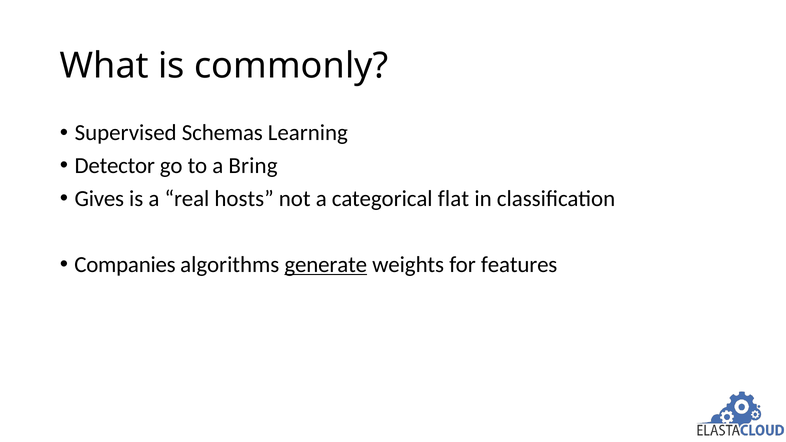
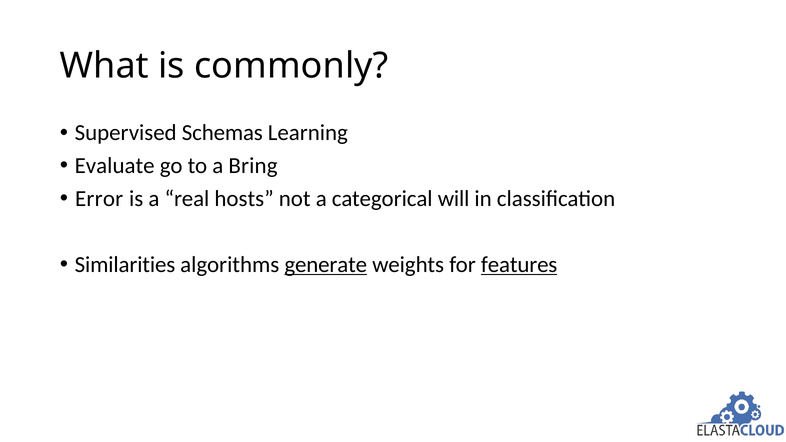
Detector: Detector -> Evaluate (115, 166)
Gives: Gives -> Error (99, 199)
flat: flat -> will (454, 199)
Companies: Companies -> Similarities (125, 265)
features underline: none -> present (519, 265)
